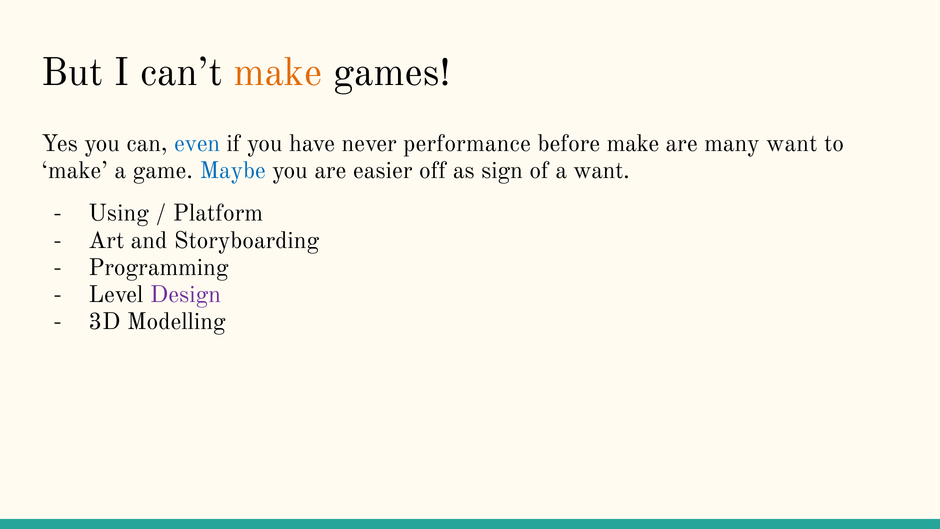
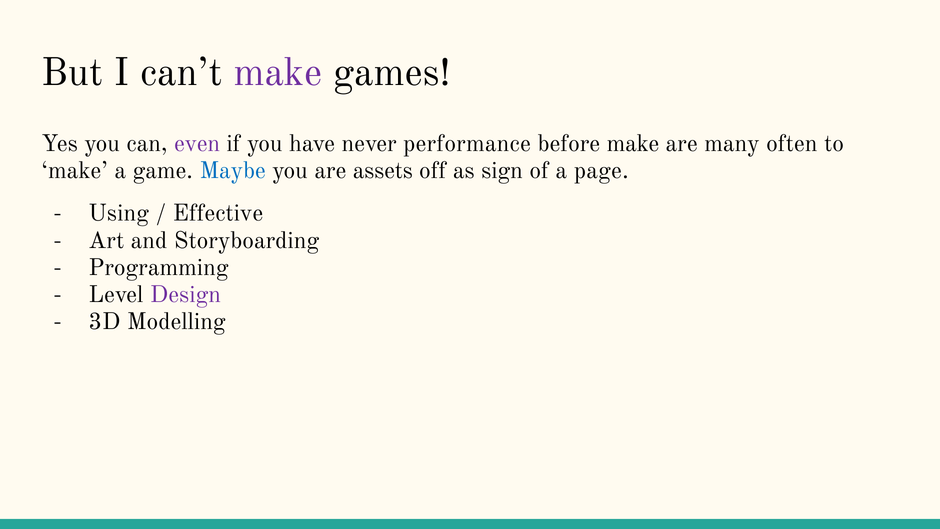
make colour: orange -> purple (278, 72)
even colour: blue -> purple (197, 143)
many want: want -> often (792, 143)
easier: easier -> assets (383, 170)
a want: want -> page (601, 170)
Platform: Platform -> Effective (218, 213)
